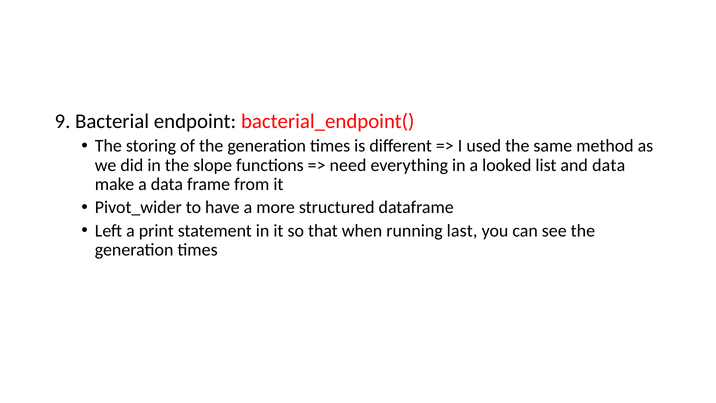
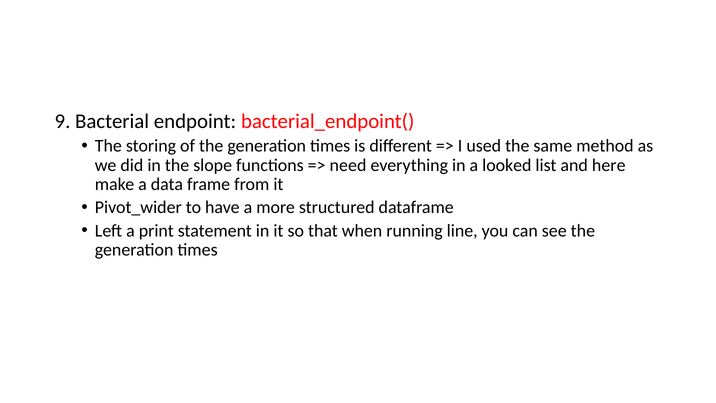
and data: data -> here (609, 165)
last: last -> line (462, 230)
